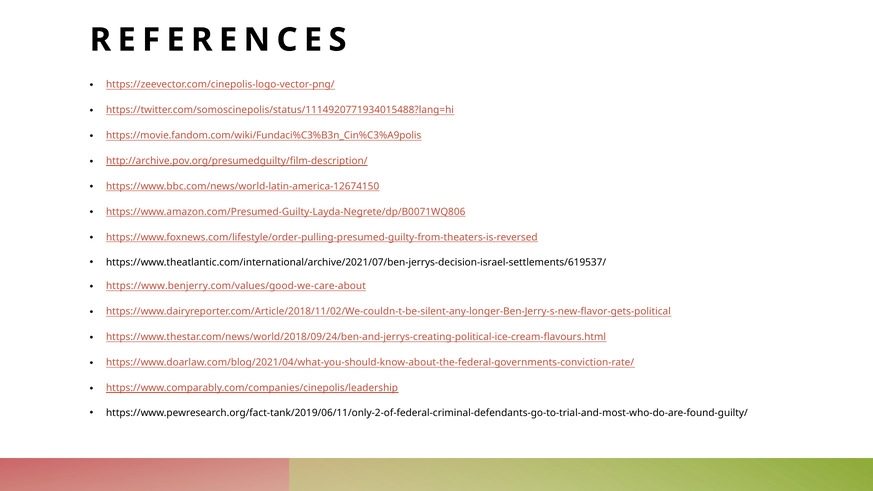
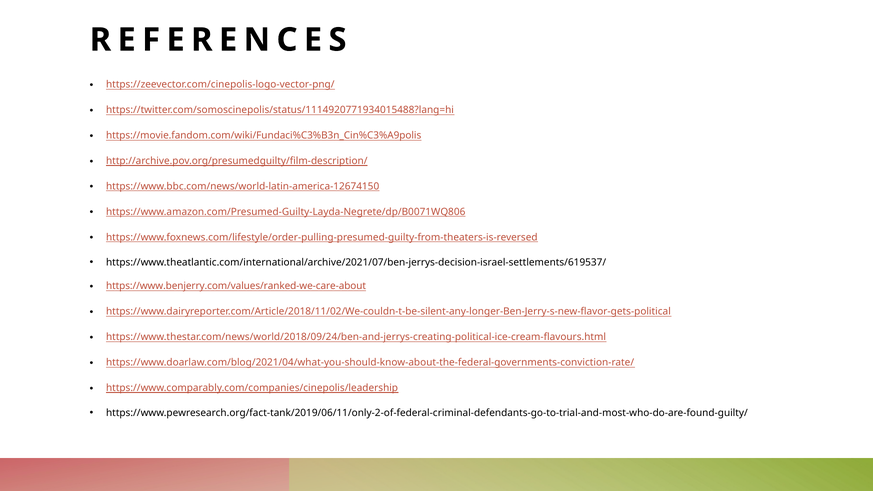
https://www.benjerry.com/values/good-we-care-about: https://www.benjerry.com/values/good-we-care-about -> https://www.benjerry.com/values/ranked-we-care-about (236, 286)
